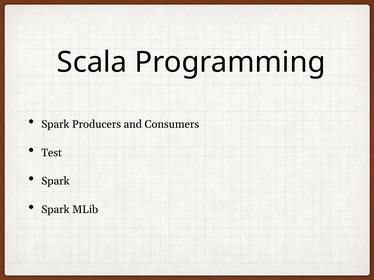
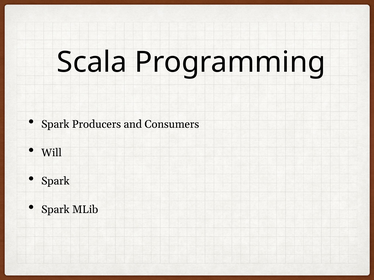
Test: Test -> Will (52, 153)
